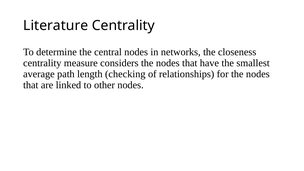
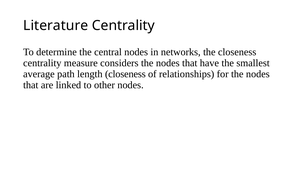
length checking: checking -> closeness (125, 74)
